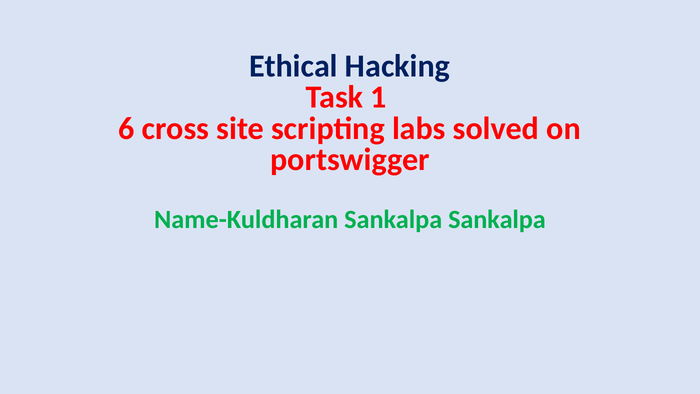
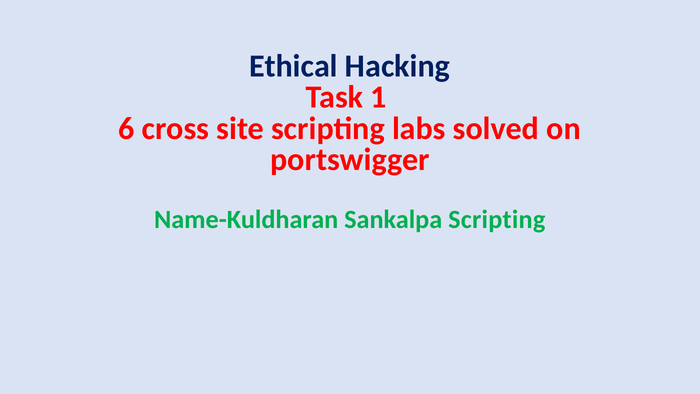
Sankalpa Sankalpa: Sankalpa -> Scripting (497, 219)
